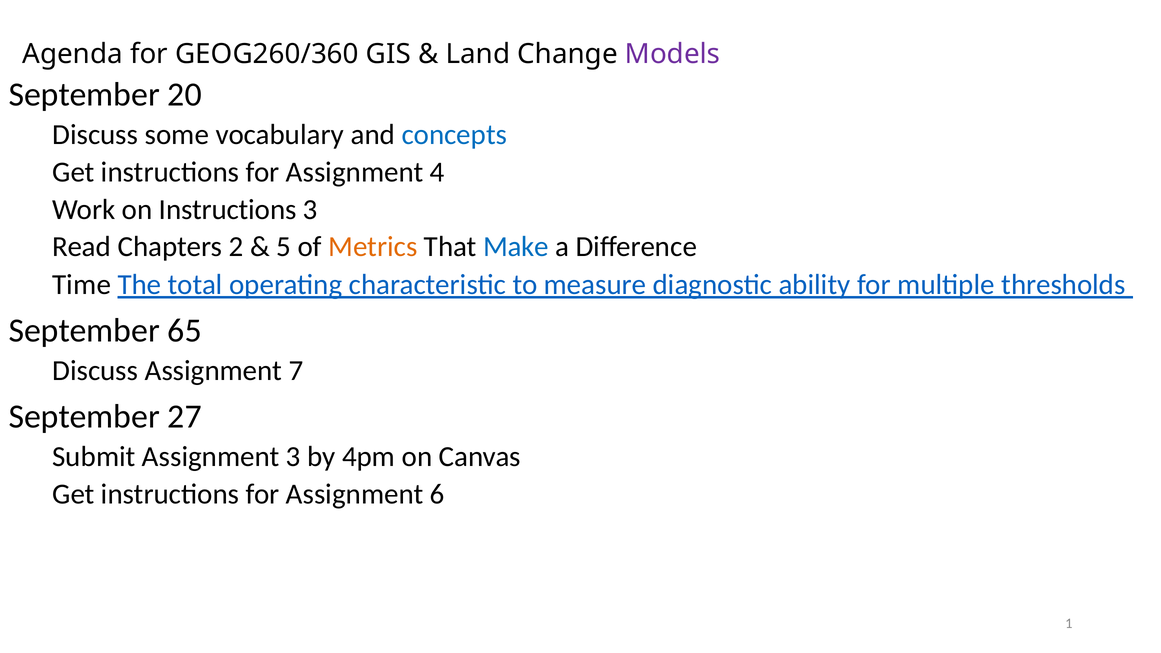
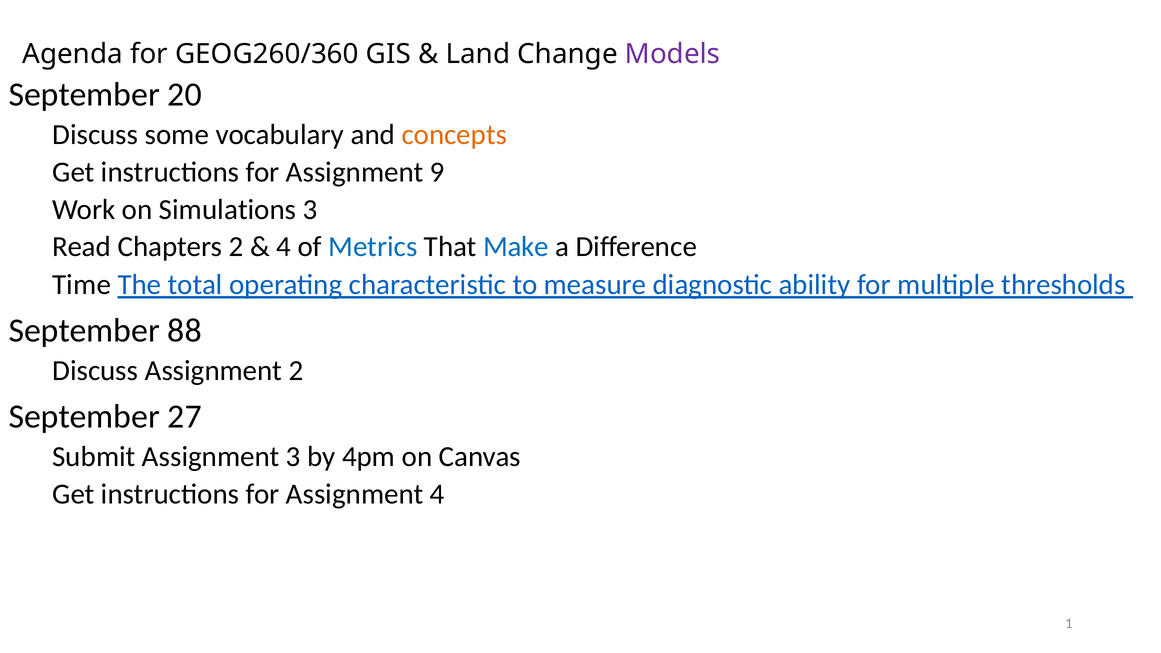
concepts colour: blue -> orange (454, 135)
4: 4 -> 9 (437, 172)
on Instructions: Instructions -> Simulations (228, 210)
5: 5 -> 4 (284, 247)
Metrics colour: orange -> blue (373, 247)
65: 65 -> 88 (185, 331)
Assignment 7: 7 -> 2 (296, 371)
Assignment 6: 6 -> 4 (437, 494)
